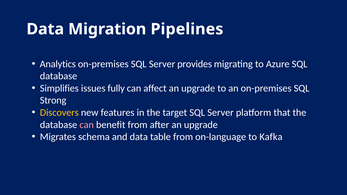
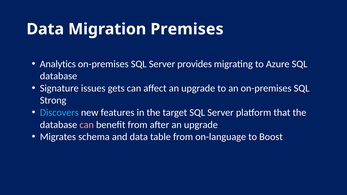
Pipelines: Pipelines -> Premises (187, 29)
Simplifies: Simplifies -> Signature (59, 88)
fully: fully -> gets (116, 88)
Discovers colour: yellow -> light blue (59, 113)
Kafka: Kafka -> Boost (271, 137)
